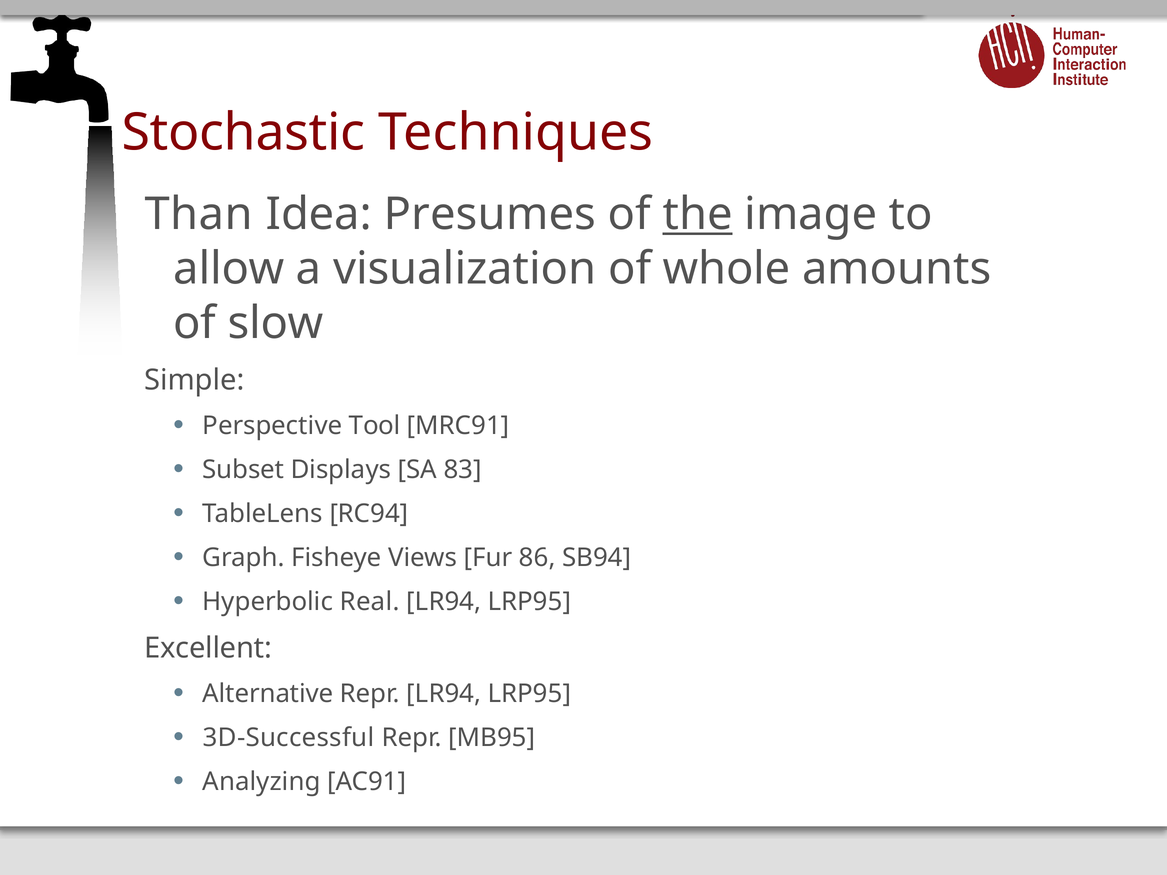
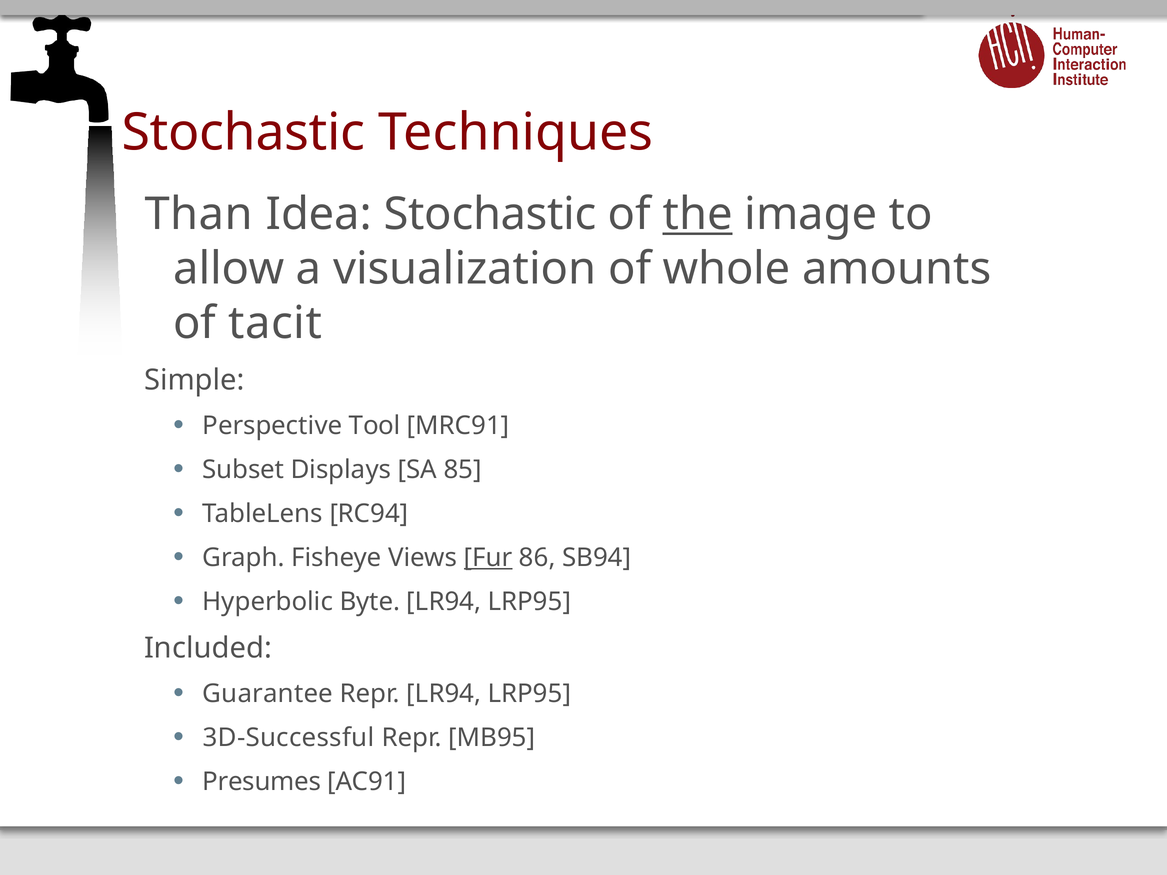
Idea Presumes: Presumes -> Stochastic (490, 214)
slow: slow -> tacit (275, 323)
83: 83 -> 85 (463, 470)
Fur underline: none -> present (488, 558)
Real: Real -> Byte (370, 602)
Excellent: Excellent -> Included (208, 648)
Alternative: Alternative -> Guarantee (268, 694)
Analyzing: Analyzing -> Presumes (262, 782)
